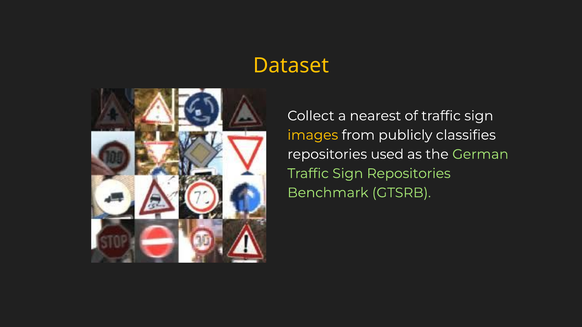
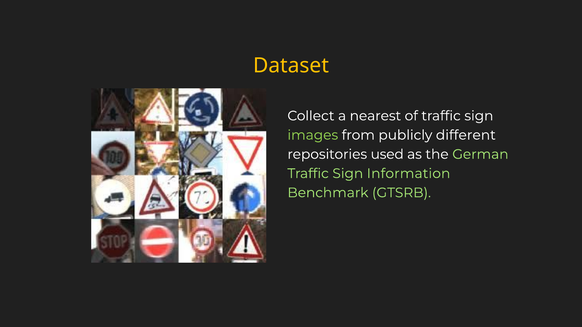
images colour: yellow -> light green (313, 135)
classifies: classifies -> different (466, 135)
Sign Repositories: Repositories -> Information (409, 174)
